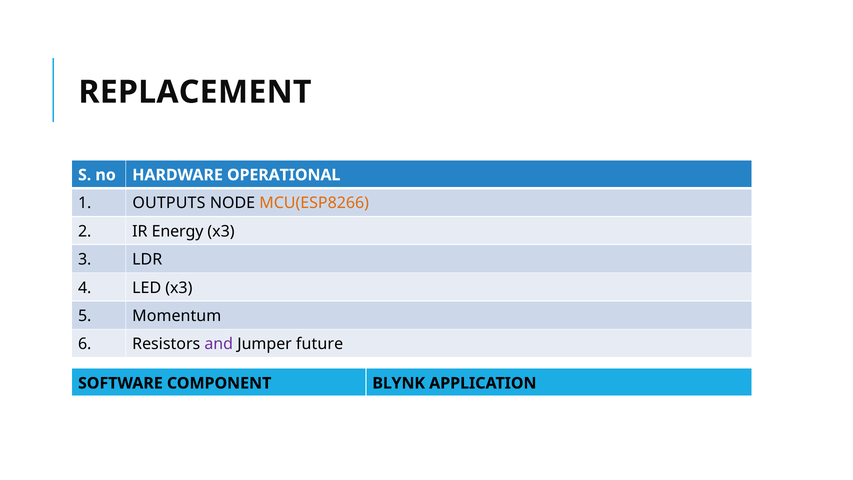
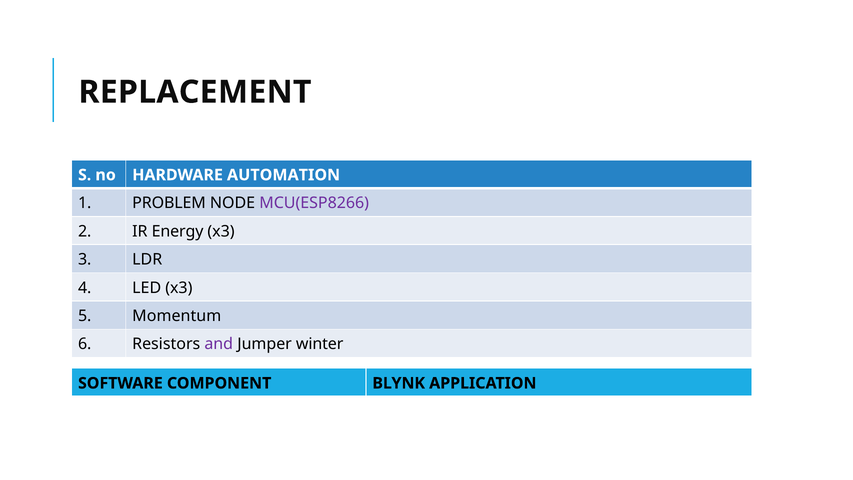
OPERATIONAL: OPERATIONAL -> AUTOMATION (284, 175)
OUTPUTS: OUTPUTS -> PROBLEM (169, 203)
MCU(ESP8266 colour: orange -> purple (314, 203)
future: future -> winter (320, 344)
